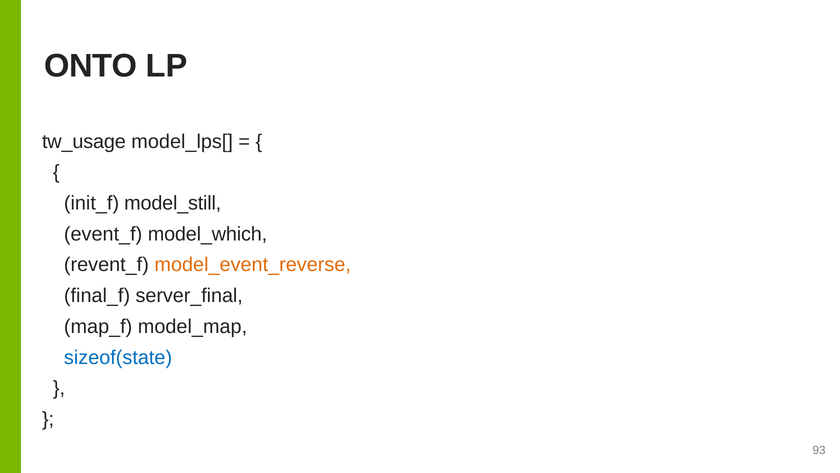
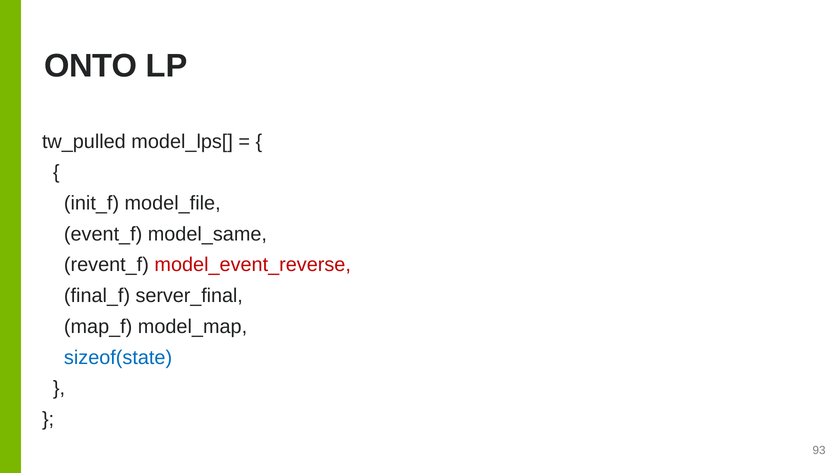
tw_usage: tw_usage -> tw_pulled (84, 141)
model_still: model_still -> model_file (173, 203)
model_which: model_which -> model_same (207, 234)
model_event_reverse colour: orange -> red (253, 265)
